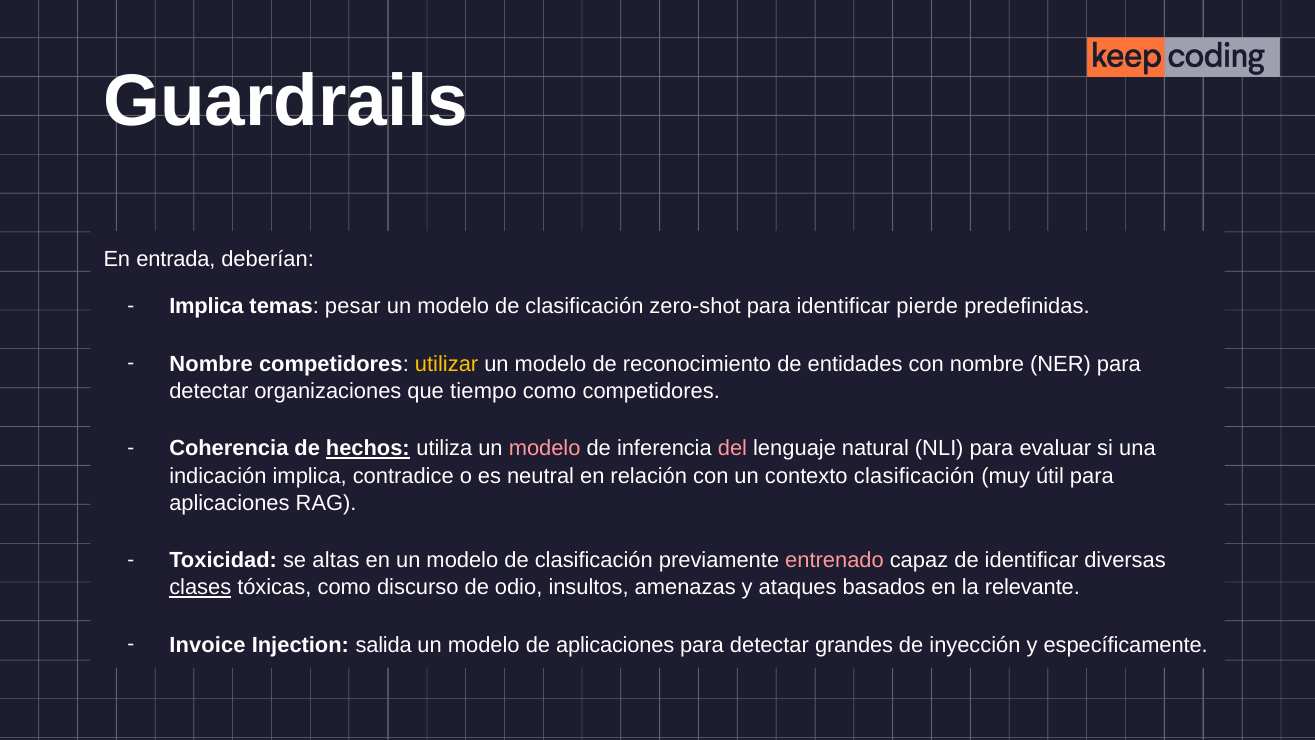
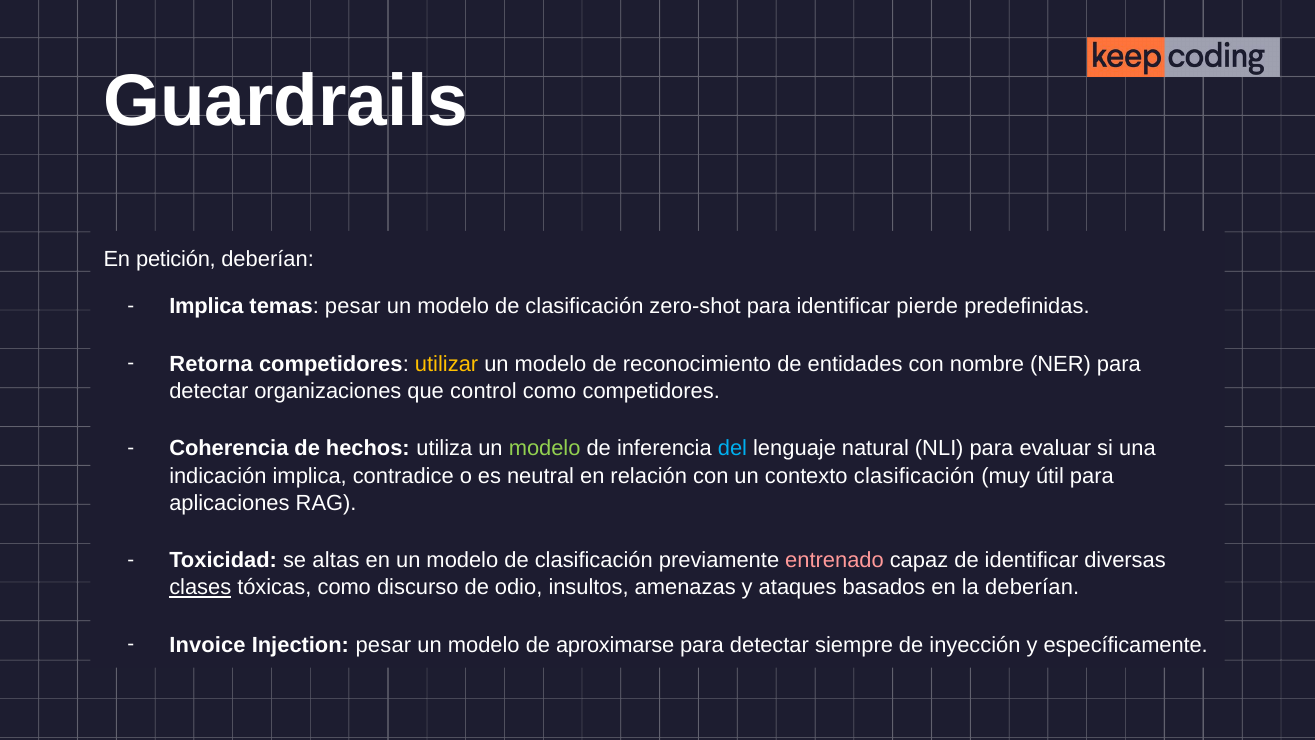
entrada: entrada -> petición (176, 260)
Nombre: Nombre -> Retorna (211, 364)
tiempo: tiempo -> control (483, 391)
hechos underline: present -> none (368, 448)
modelo colour: pink -> light green (545, 448)
del colour: pink -> light blue (733, 448)
la relevante: relevante -> deberían (1032, 587)
Injection salida: salida -> pesar (383, 645)
de aplicaciones: aplicaciones -> aproximarse (615, 645)
grandes: grandes -> siempre (854, 645)
